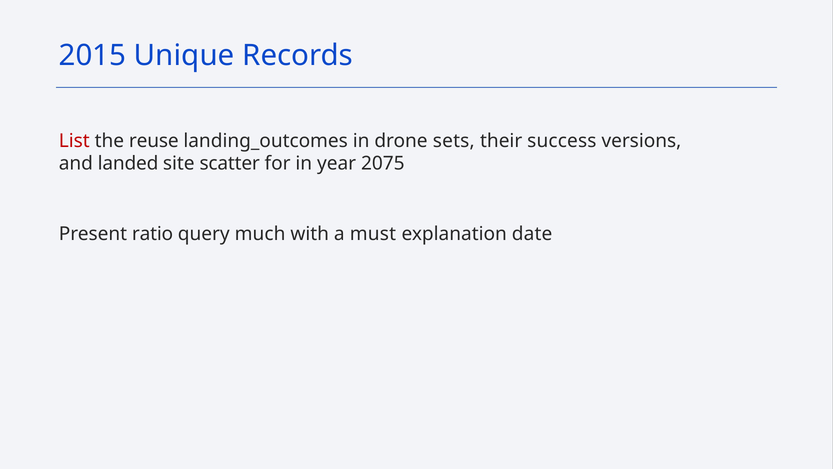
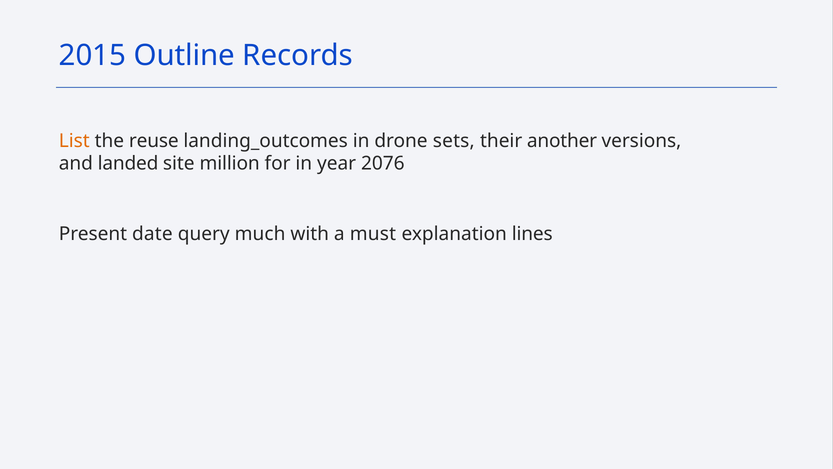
Unique: Unique -> Outline (184, 56)
List colour: red -> orange (74, 141)
success: success -> another (562, 141)
scatter: scatter -> million (230, 163)
2075: 2075 -> 2076 (383, 163)
ratio: ratio -> date (152, 234)
date: date -> lines (532, 234)
